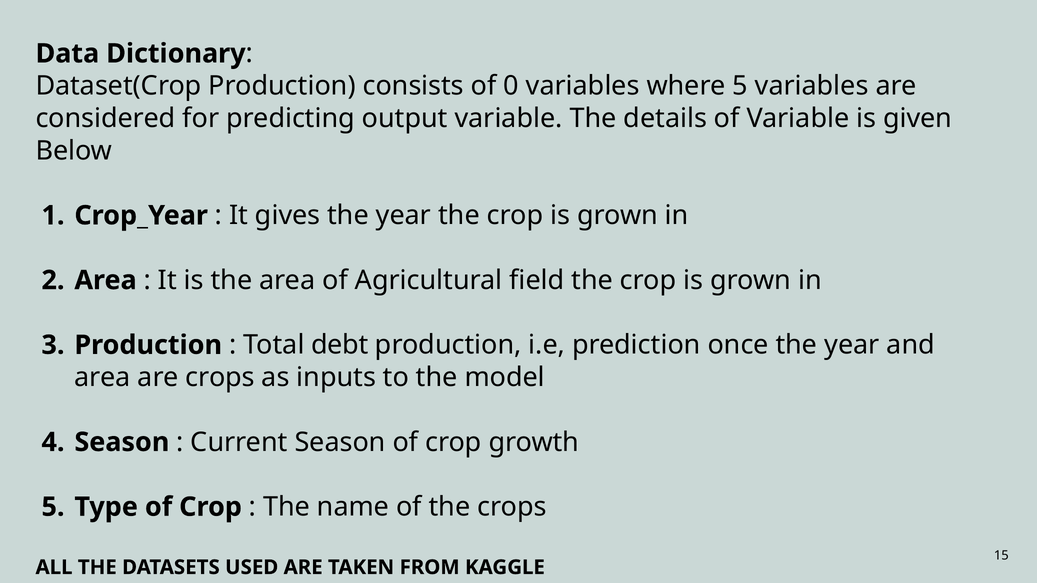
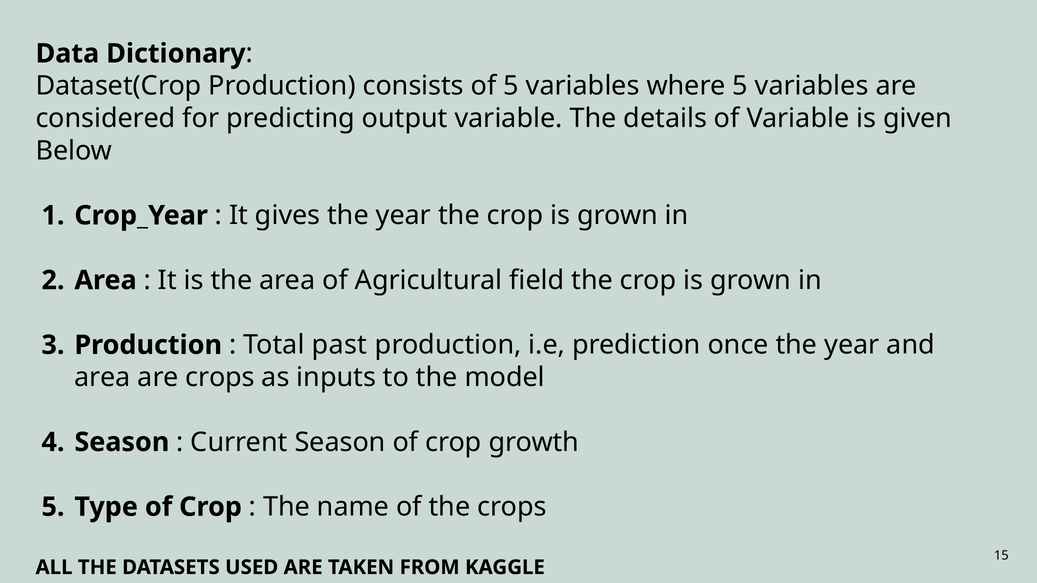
of 0: 0 -> 5 (511, 86)
debt: debt -> past (340, 345)
